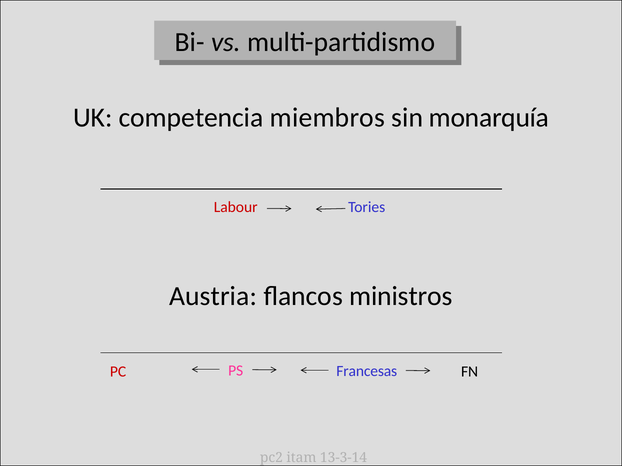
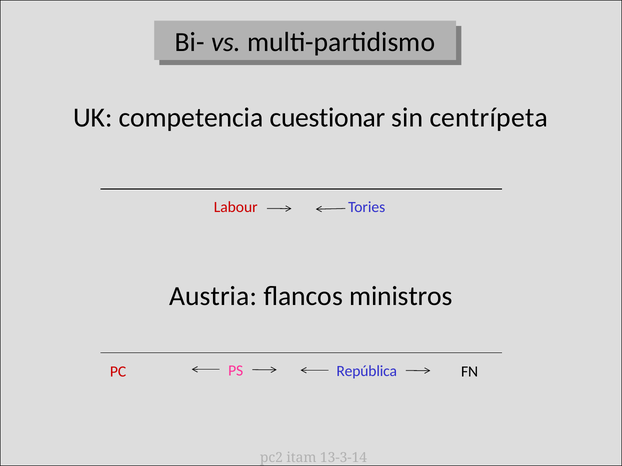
miembros: miembros -> cuestionar (328, 118)
monarquía: monarquía -> centrípeta (489, 118)
Francesas: Francesas -> República (367, 371)
